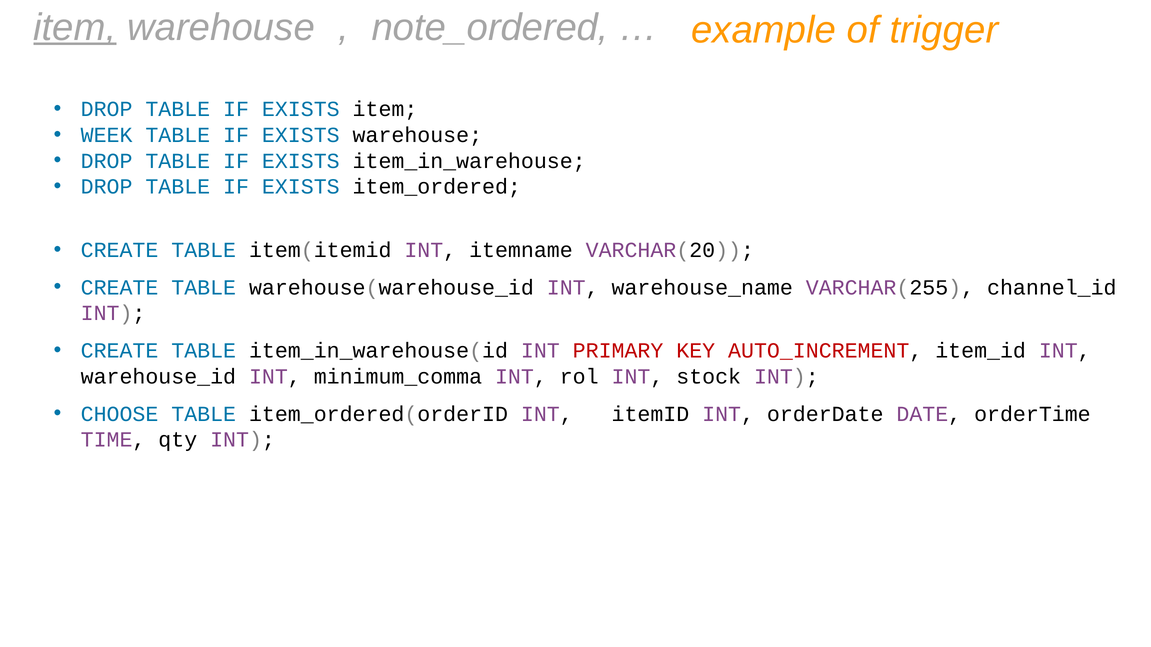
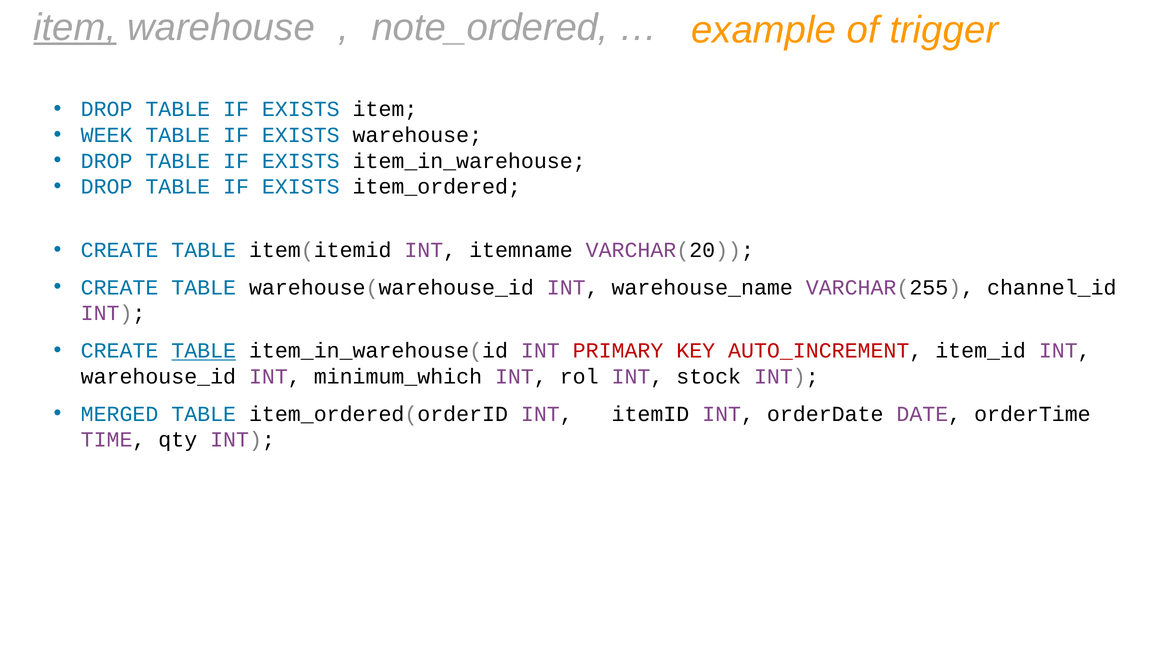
TABLE underline: none -> present (204, 351)
minimum_comma: minimum_comma -> minimum_which (398, 377)
CHOOSE: CHOOSE -> MERGED (120, 414)
